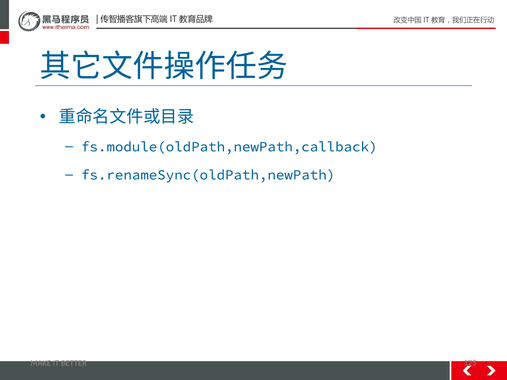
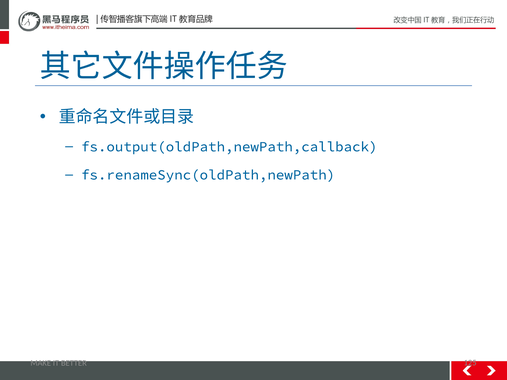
fs.module(oldPath,newPath,callback: fs.module(oldPath,newPath,callback -> fs.output(oldPath,newPath,callback (229, 147)
